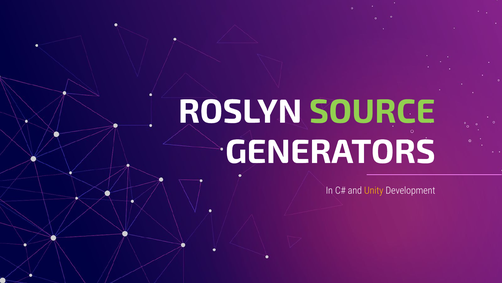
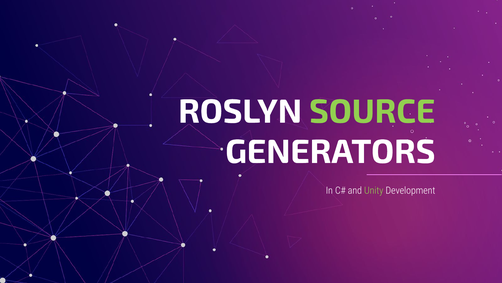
Unity colour: yellow -> light green (374, 190)
